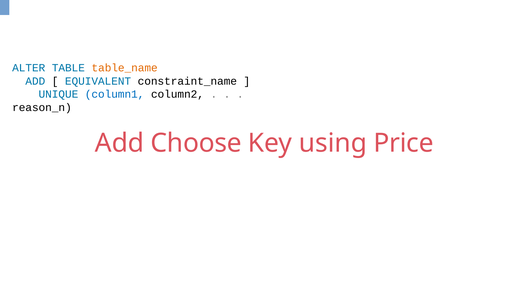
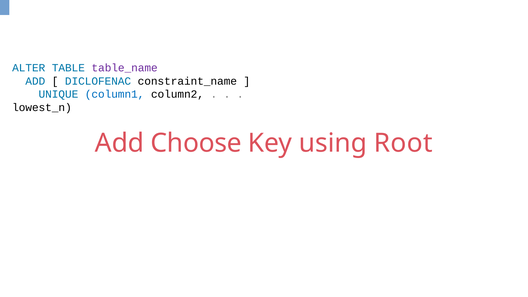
table_name colour: orange -> purple (125, 68)
EQUIVALENT: EQUIVALENT -> DICLOFENAC (98, 81)
reason_n: reason_n -> lowest_n (42, 108)
Price: Price -> Root (403, 143)
